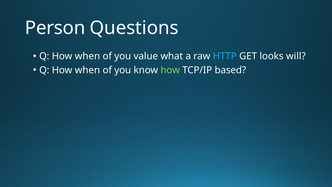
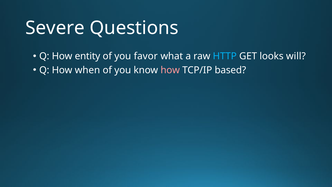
Person: Person -> Severe (55, 28)
when: when -> entity (87, 56)
value: value -> favor (146, 56)
how colour: light green -> pink (170, 70)
